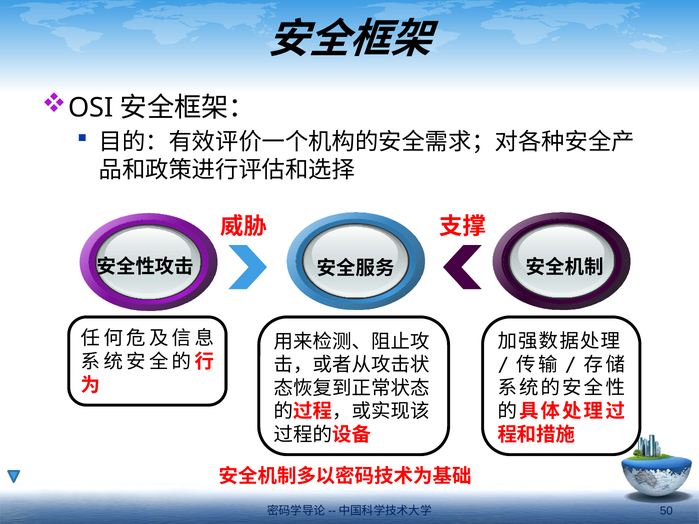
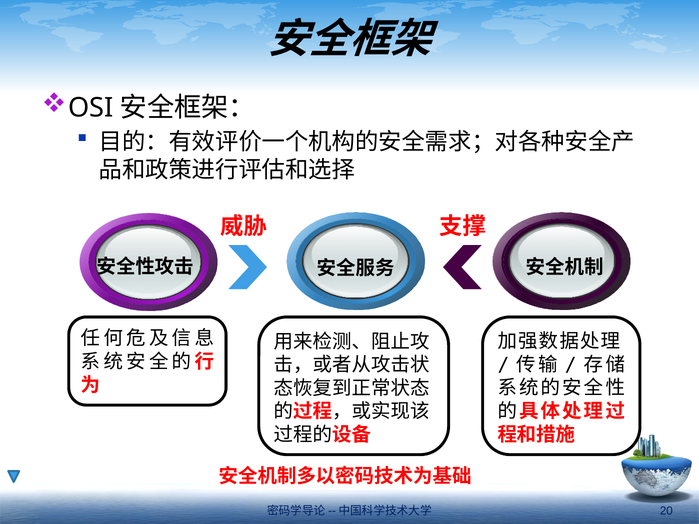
50: 50 -> 20 (666, 511)
